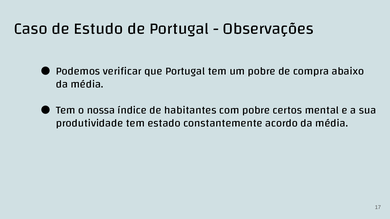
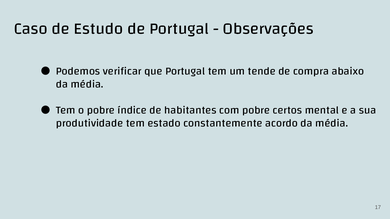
um pobre: pobre -> tende (262, 71)
o nossa: nossa -> pobre (101, 110)
